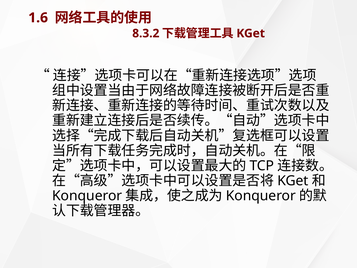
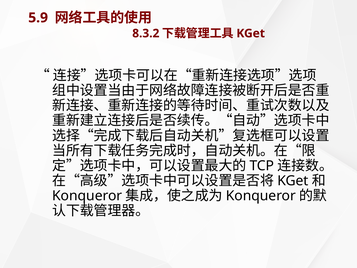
1.6: 1.6 -> 5.9 (38, 18)
